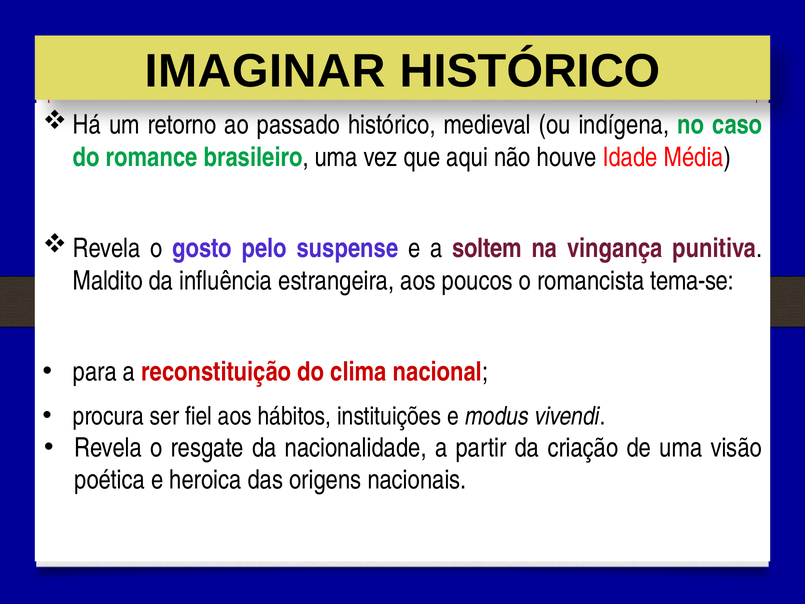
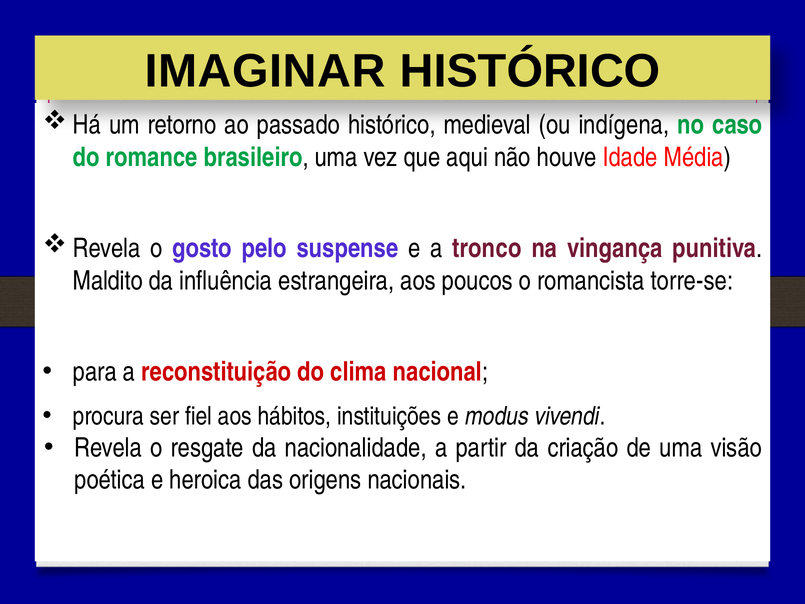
soltem: soltem -> tronco (487, 248)
tema-se: tema-se -> torre-se (692, 281)
